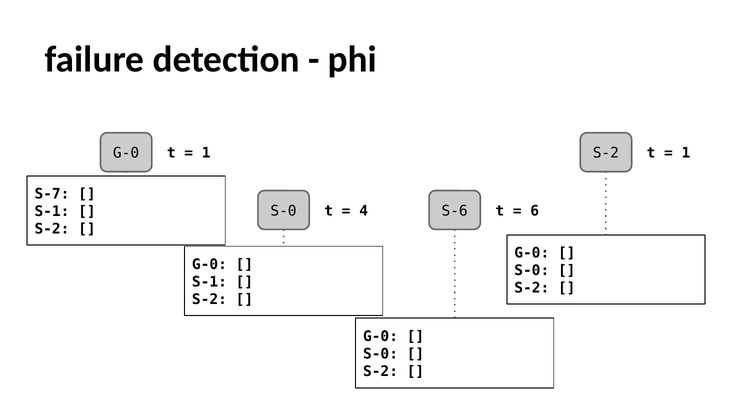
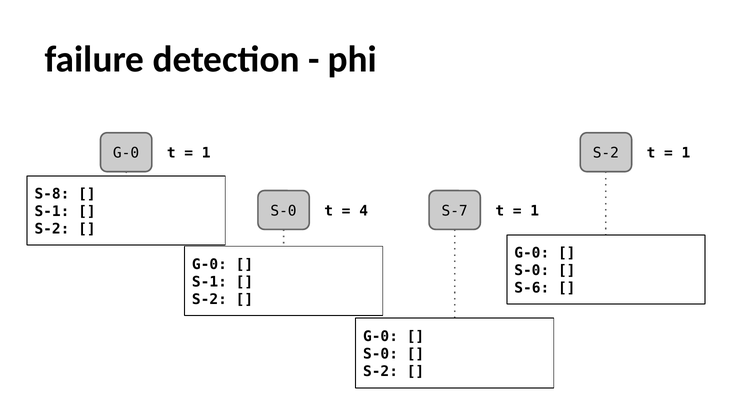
S-7: S-7 -> S-8 (52, 194)
S-6: S-6 -> S-7 (455, 211)
6: 6 -> 1 (535, 211)
S-2: S-2 -> S-6 (532, 288)
